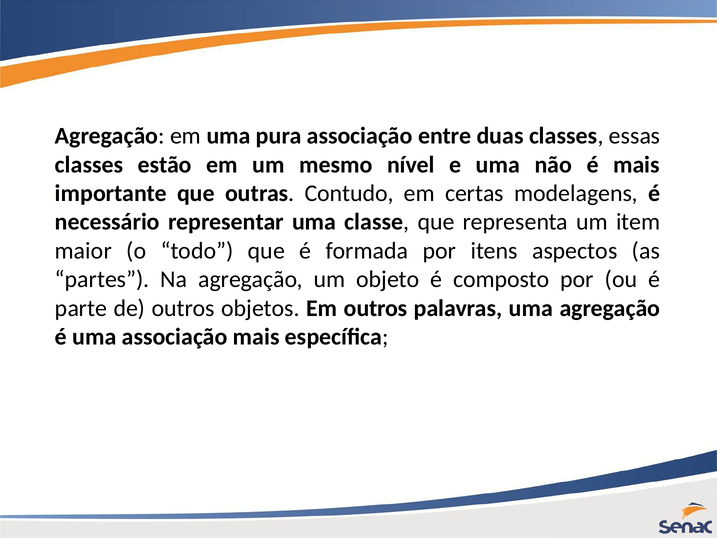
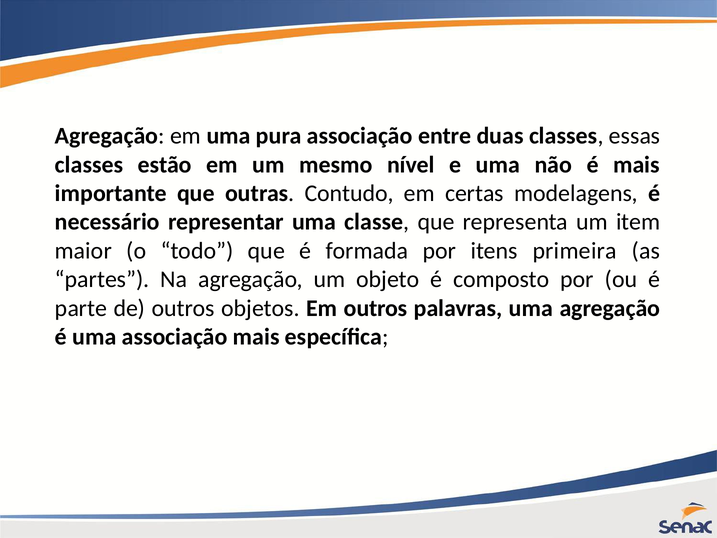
aspectos: aspectos -> primeira (575, 251)
